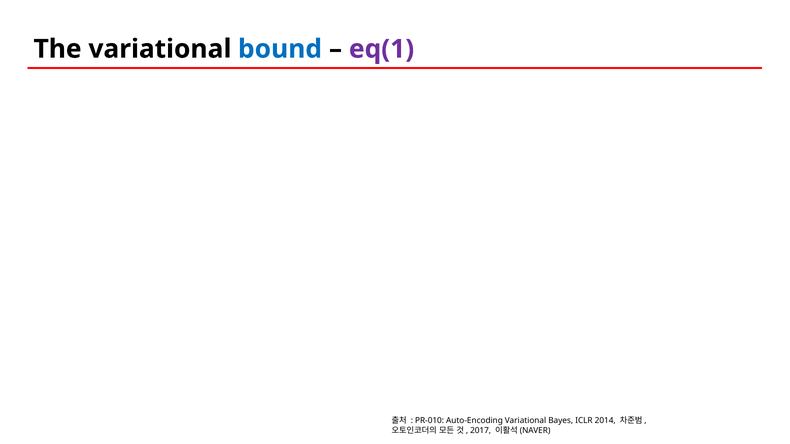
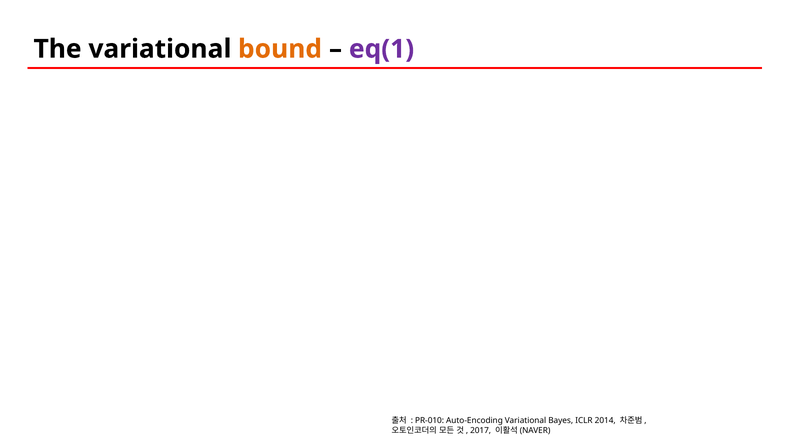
bound colour: blue -> orange (280, 49)
